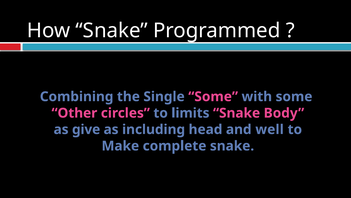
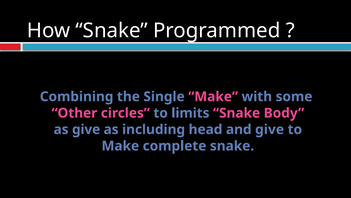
Single Some: Some -> Make (213, 96)
and well: well -> give (270, 129)
